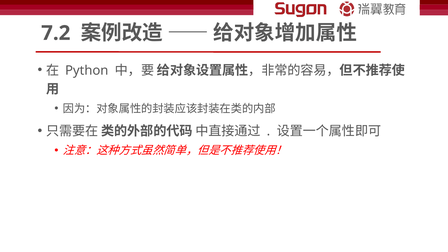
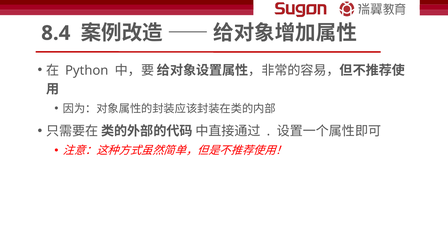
7.2: 7.2 -> 8.4 (56, 33)
